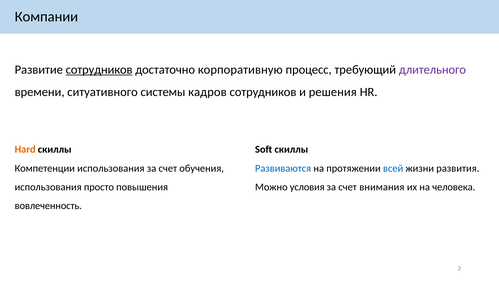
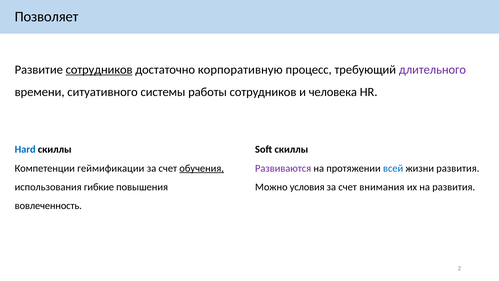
Компании: Компании -> Позволяет (46, 17)
кадров: кадров -> работы (208, 92)
решения: решения -> человека (333, 92)
Hard colour: orange -> blue (25, 149)
Компетенции использования: использования -> геймификации (111, 168)
обучения underline: none -> present (202, 168)
Развиваются colour: blue -> purple (283, 168)
просто: просто -> гибкие (99, 187)
на человека: человека -> развития (454, 187)
